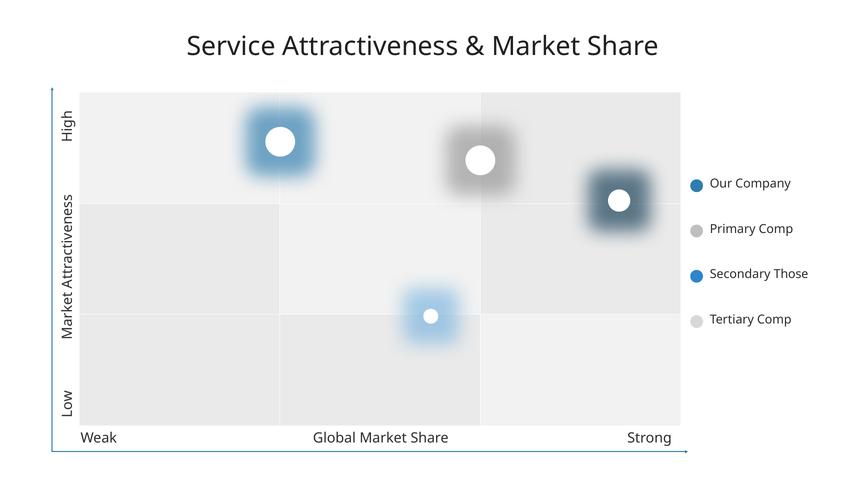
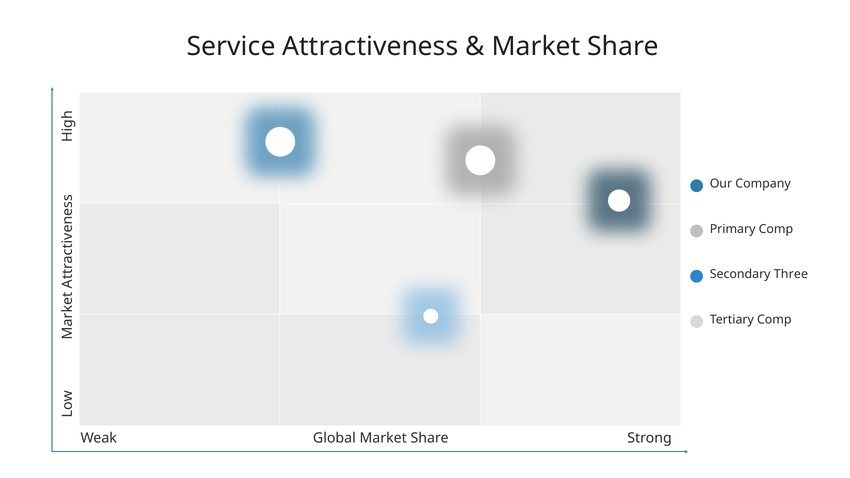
Those: Those -> Three (791, 274)
